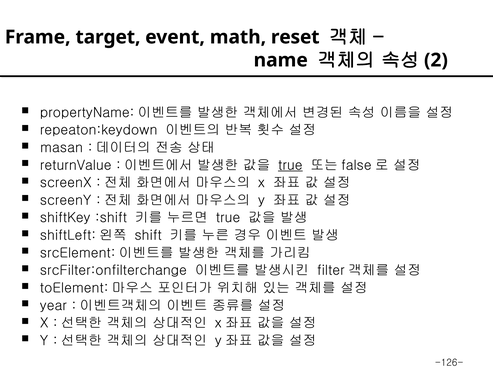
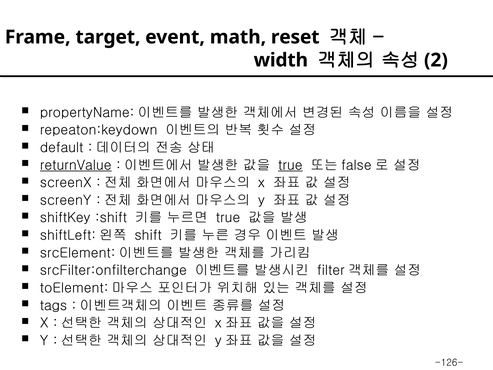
name: name -> width (281, 60)
masan: masan -> default (62, 148)
returnValue underline: none -> present (76, 165)
year: year -> tags (53, 305)
